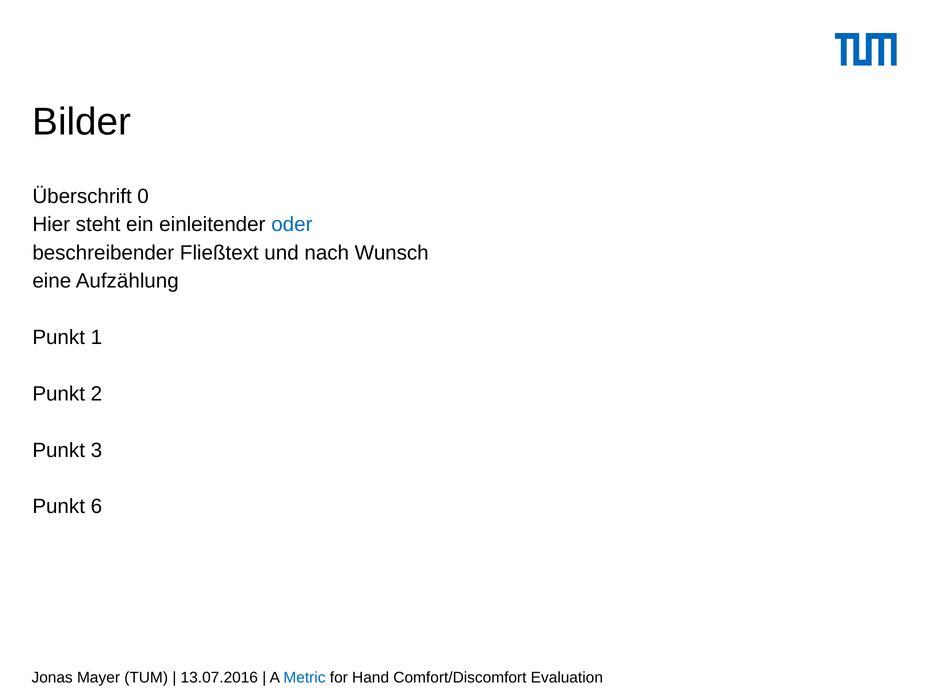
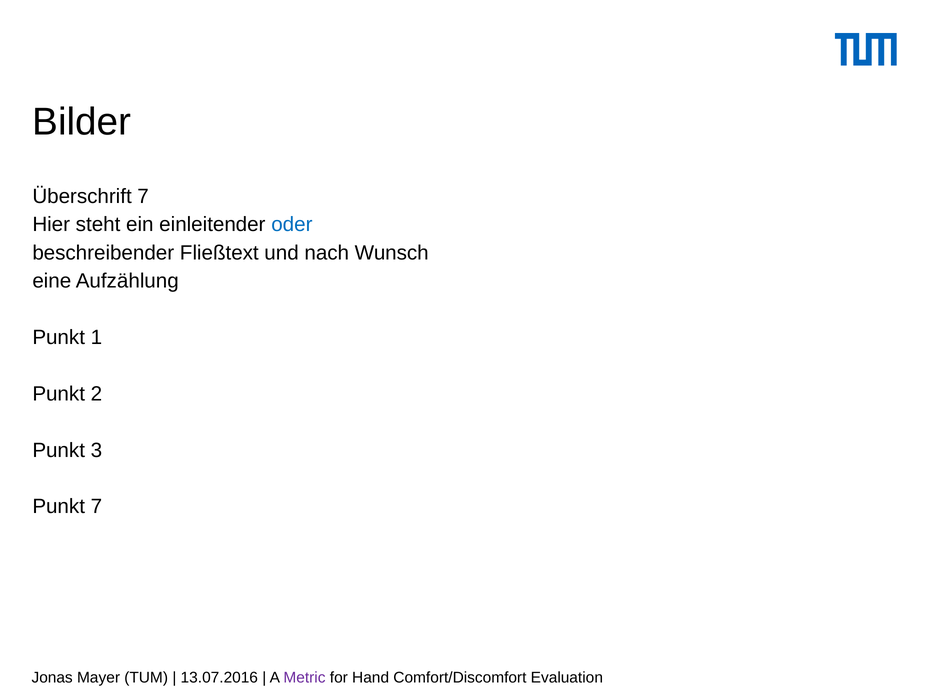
Überschrift 0: 0 -> 7 (143, 196)
Punkt 6: 6 -> 7 (96, 506)
Metric colour: blue -> purple (304, 677)
